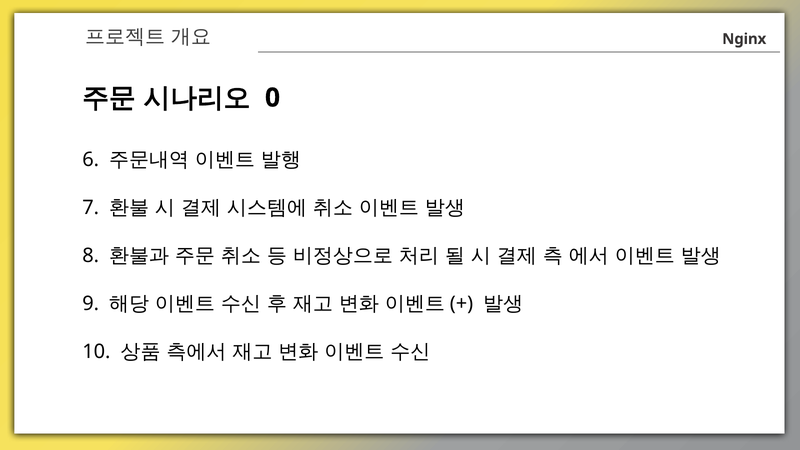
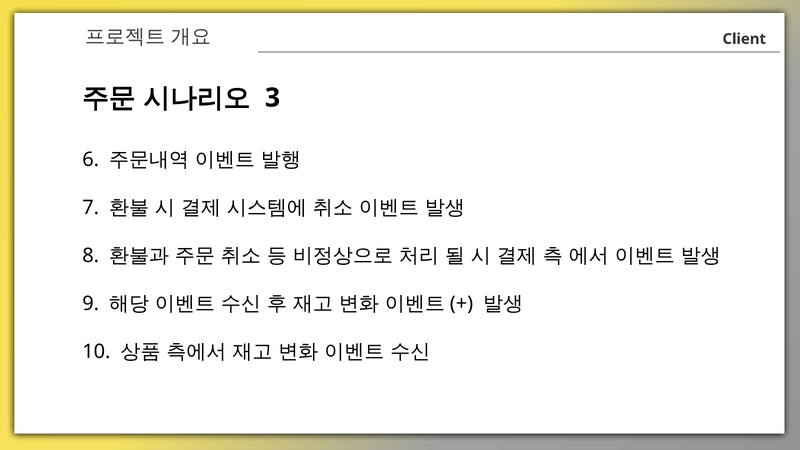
Nginx: Nginx -> Client (744, 39)
0: 0 -> 3 (273, 98)
